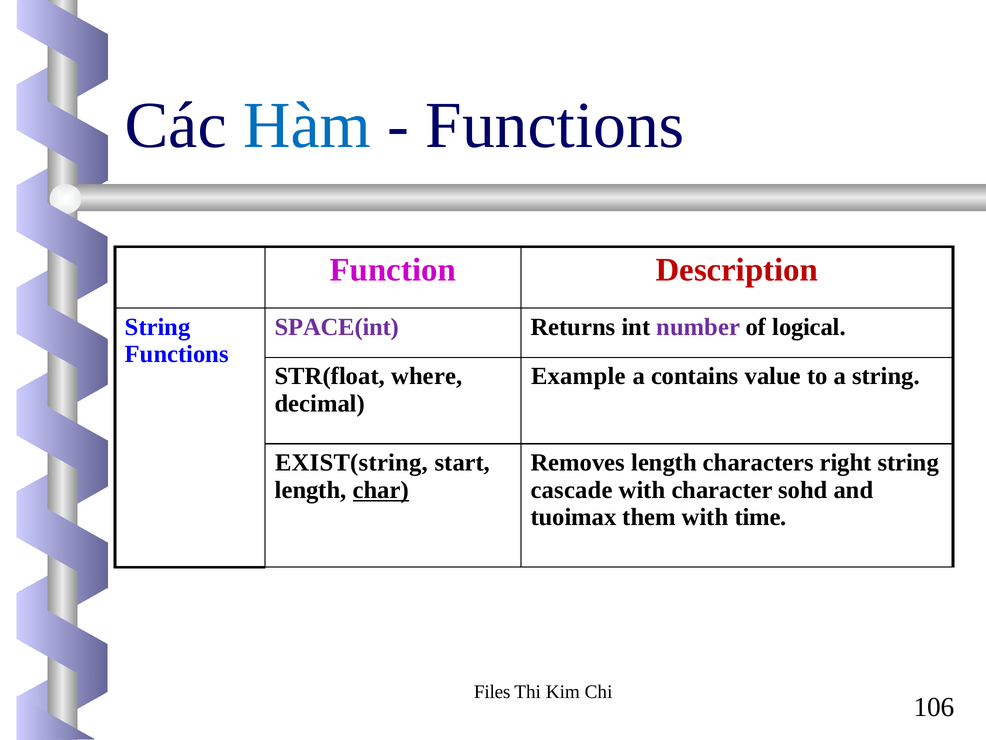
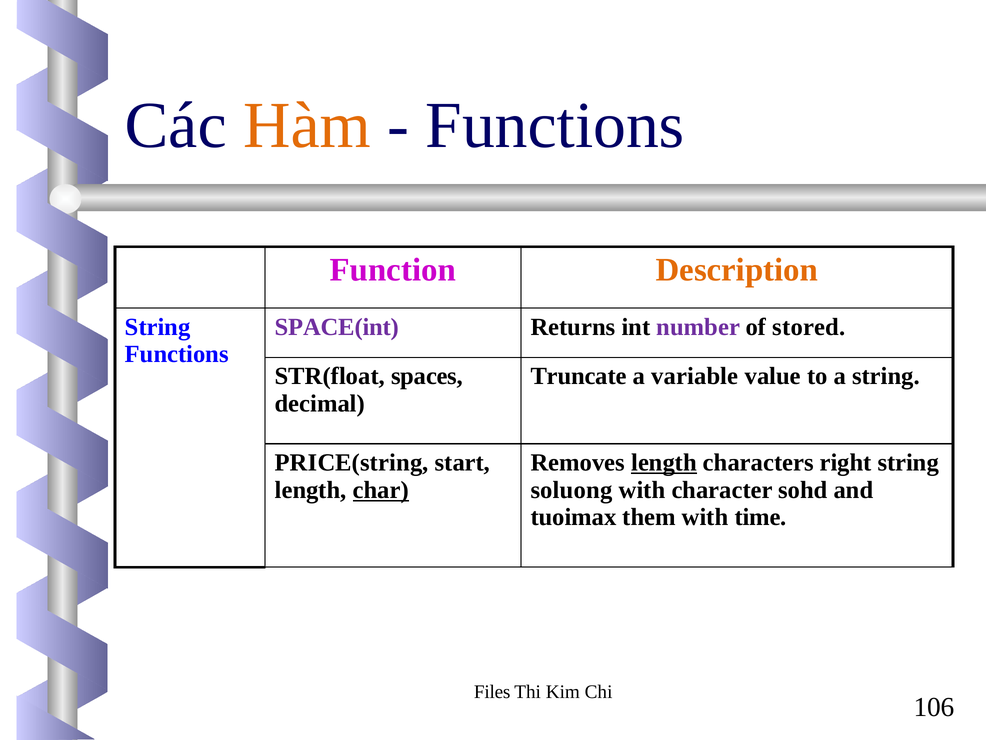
Hàm colour: blue -> orange (307, 125)
Description colour: red -> orange (737, 270)
logical: logical -> stored (809, 327)
where: where -> spaces (427, 376)
Example: Example -> Truncate (579, 376)
contains: contains -> variable (695, 376)
EXIST(string: EXIST(string -> PRICE(string (352, 462)
length underline: none -> present (664, 462)
cascade: cascade -> soluong (572, 490)
